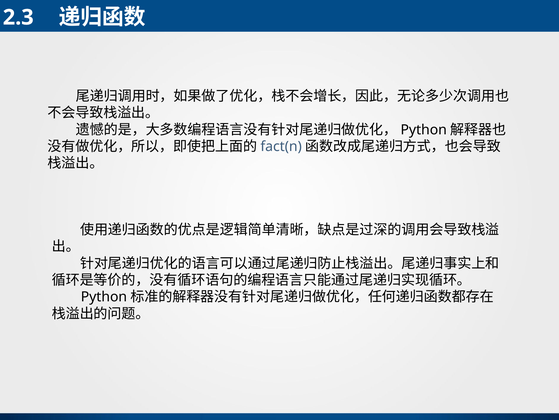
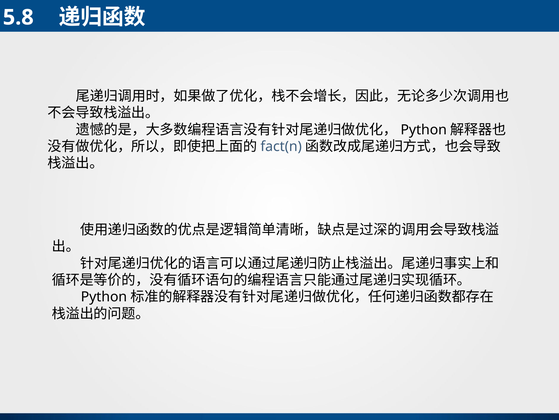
2.3: 2.3 -> 5.8 (18, 17)
